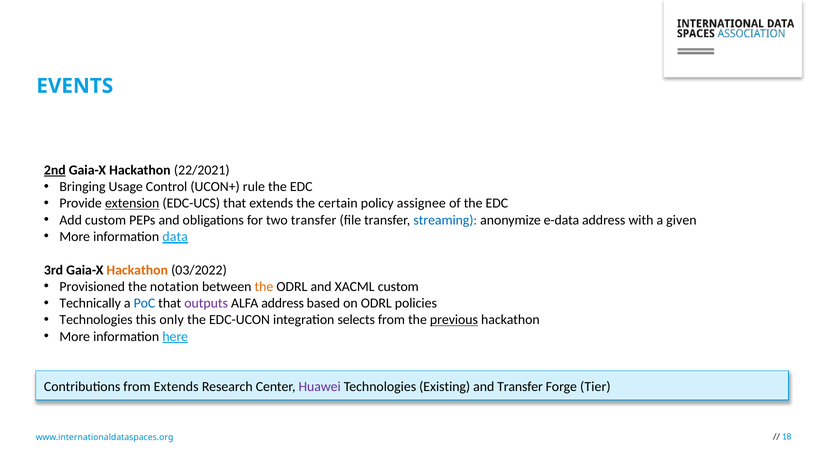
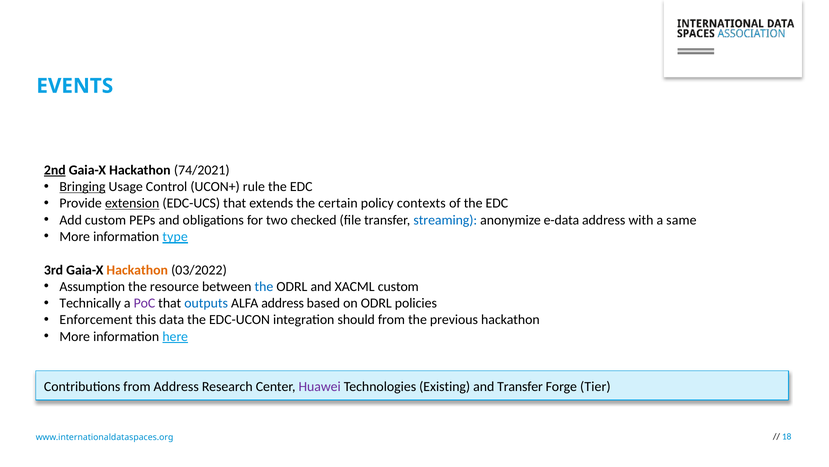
22/2021: 22/2021 -> 74/2021 (202, 170)
Bringing underline: none -> present (83, 186)
assignee: assignee -> contexts (421, 203)
two transfer: transfer -> checked (314, 220)
given: given -> same (681, 220)
data: data -> type (175, 236)
Provisioned: Provisioned -> Assumption (92, 286)
notation: notation -> resource (174, 286)
the colour: orange -> blue (264, 286)
PoC colour: blue -> purple (144, 303)
outputs colour: purple -> blue (206, 303)
Technologies: Technologies -> Enforcement (96, 319)
only: only -> data (172, 319)
selects: selects -> should (356, 319)
previous underline: present -> none (454, 319)
from Extends: Extends -> Address (176, 386)
